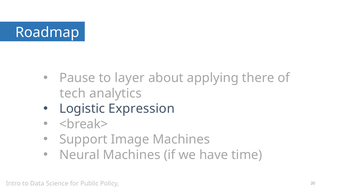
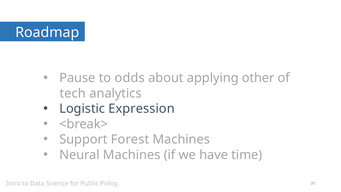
layer: layer -> odds (130, 78)
there: there -> other (258, 78)
Image: Image -> Forest (130, 139)
